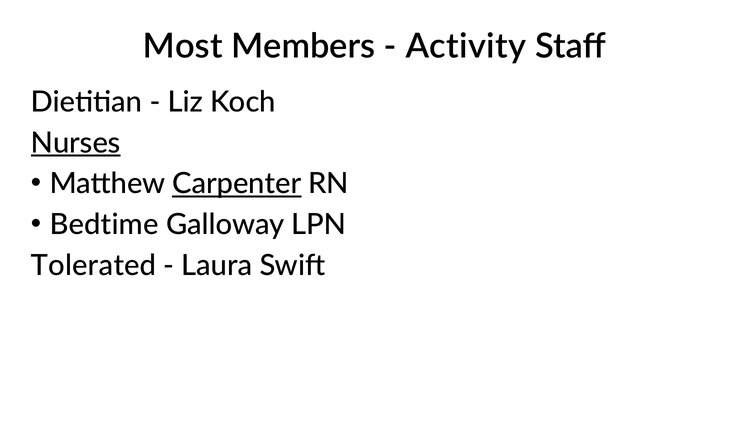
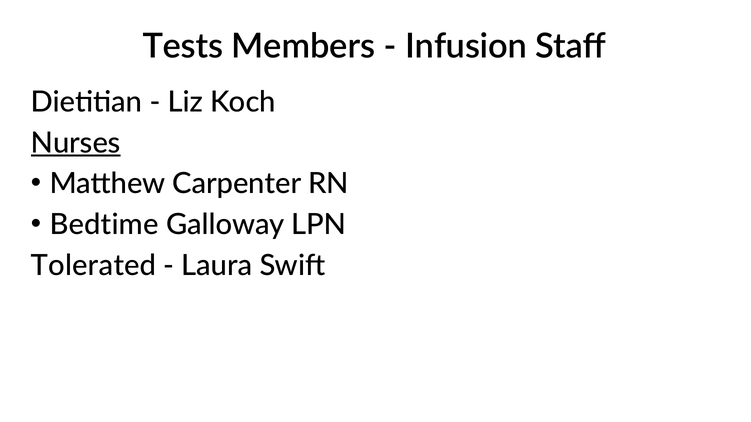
Most: Most -> Tests (183, 47)
Activity: Activity -> Infusion (466, 47)
Carpenter underline: present -> none (237, 184)
